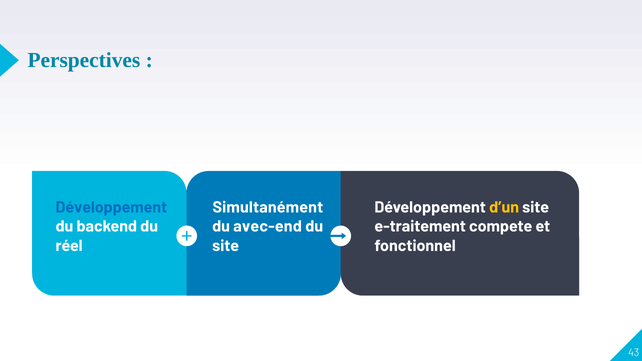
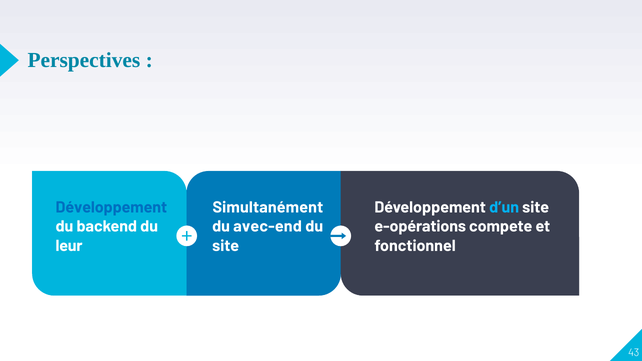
d’un colour: yellow -> light blue (504, 207)
e-traitement: e-traitement -> e-opérations (420, 227)
réel: réel -> leur (69, 246)
